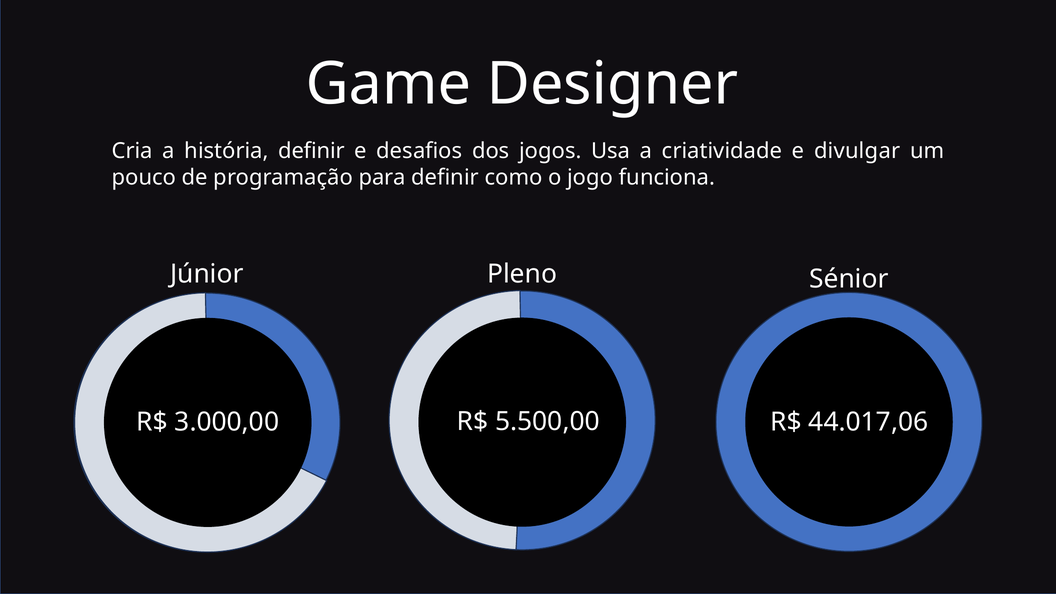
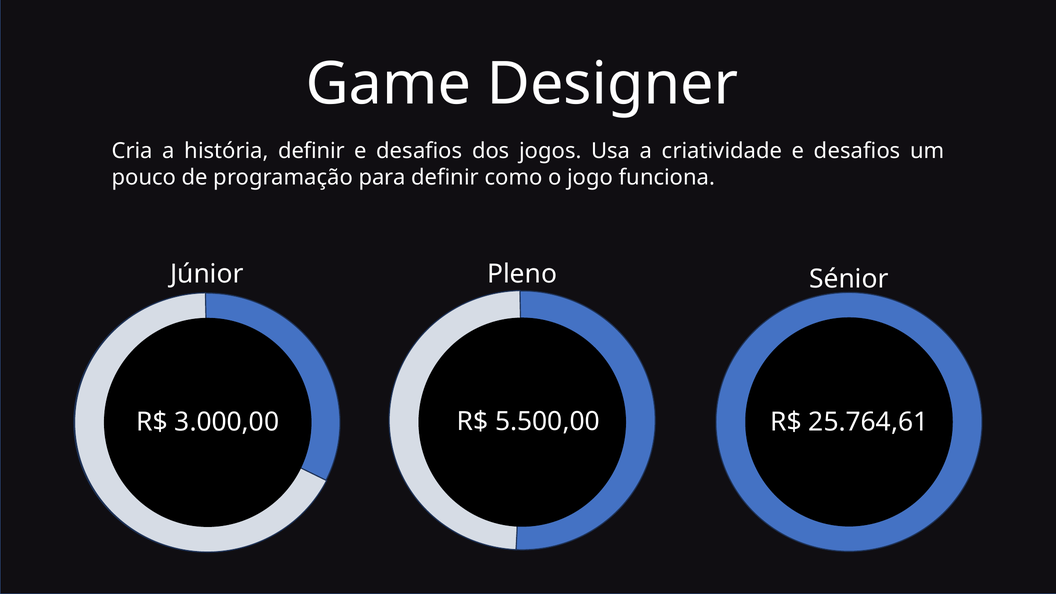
criatividade e divulgar: divulgar -> desafios (857, 151)
44.017,06: 44.017,06 -> 25.764,61 (868, 422)
